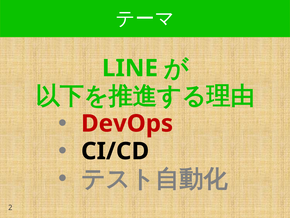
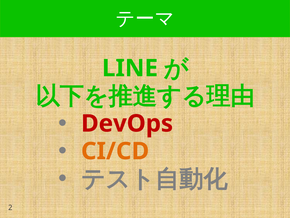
CI/CD colour: black -> orange (115, 151)
